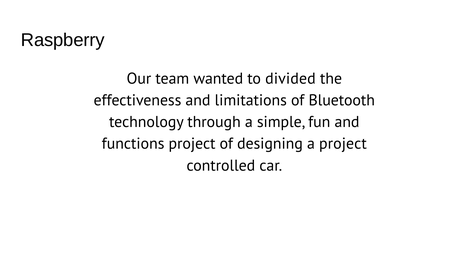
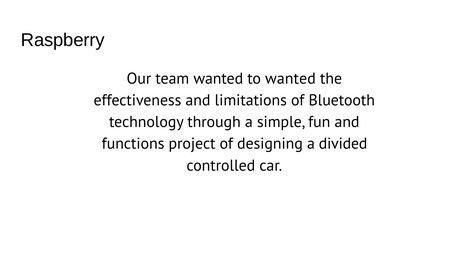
to divided: divided -> wanted (290, 79)
a project: project -> divided (343, 144)
